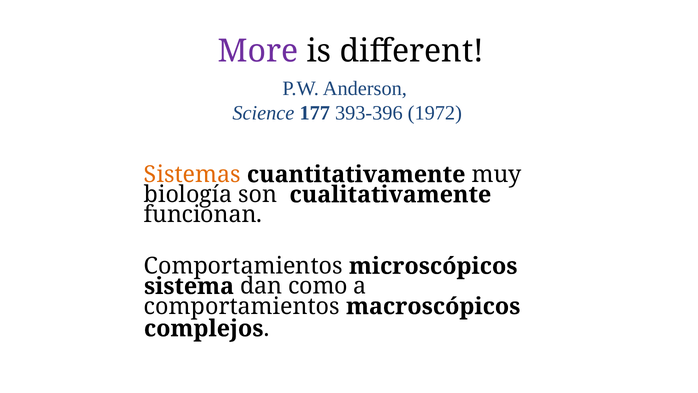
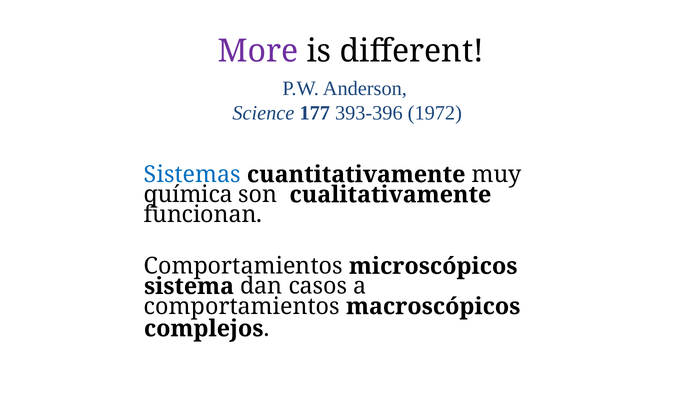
Sistemas colour: orange -> blue (192, 174)
biología: biología -> química (188, 194)
como: como -> casos (318, 286)
